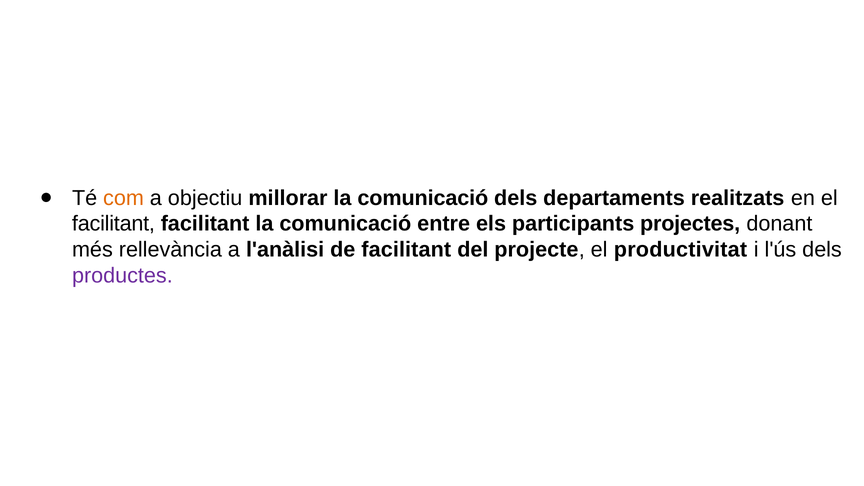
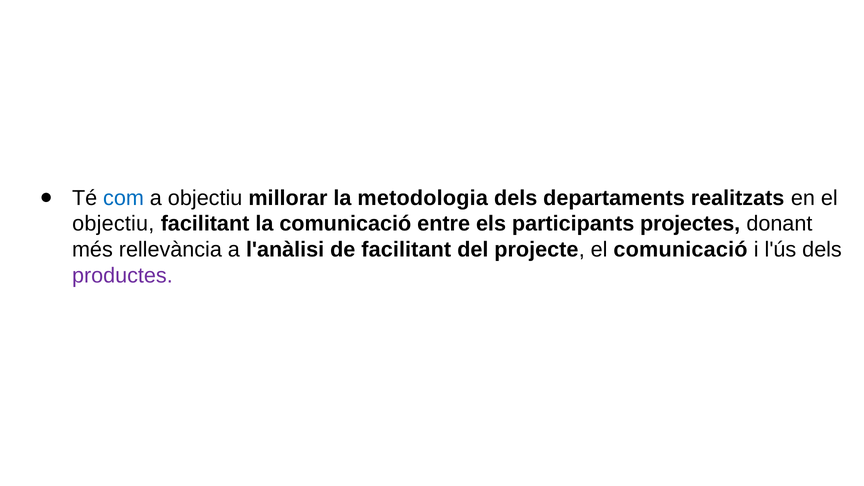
com colour: orange -> blue (124, 198)
millorar la comunicació: comunicació -> metodologia (423, 198)
facilitant: facilitant -> objectiu (113, 224)
el productivitat: productivitat -> comunicació (680, 250)
